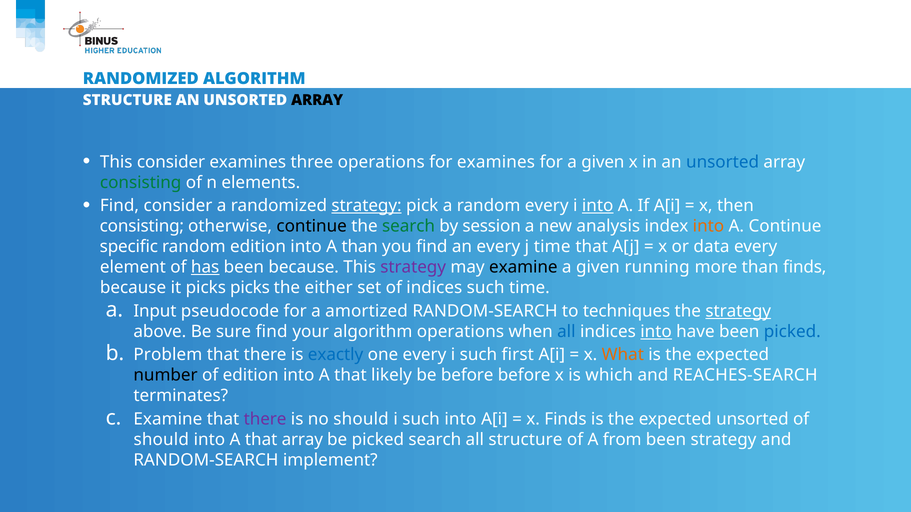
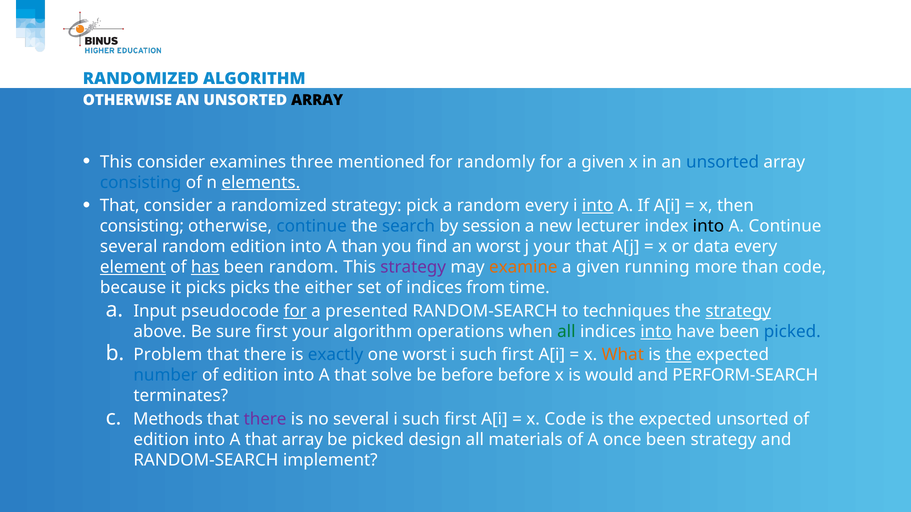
STRUCTURE: STRUCTURE -> OTHERWISE (127, 100)
three operations: operations -> mentioned (381, 162)
for examines: examines -> randomly (496, 162)
consisting colour: green -> blue (141, 183)
elements underline: none -> present (261, 183)
Find: Find -> That (120, 206)
strategy underline: present -> none (367, 206)
continue colour: black -> blue (312, 226)
search colour: green -> blue (409, 226)
analysis: analysis -> lecturer (608, 226)
into colour: orange -> black (708, 226)
specific: specific -> several (129, 247)
an every: every -> worst (498, 247)
j time: time -> your (552, 247)
element underline: none -> present (133, 267)
been because: because -> random (304, 267)
examine colour: black -> orange (523, 267)
than finds: finds -> code (805, 267)
indices such: such -> from (486, 288)
for underline: none -> present (295, 311)
amortized: amortized -> presented (367, 311)
sure find: find -> first (272, 332)
all colour: blue -> green (566, 332)
one every: every -> worst (425, 355)
the underline: none -> present (679, 355)
number colour: black -> blue (166, 376)
likely: likely -> solve (392, 376)
which: which -> would (609, 376)
REACHES-SEARCH: REACHES-SEARCH -> PERFORM-SEARCH (745, 376)
Examine: Examine -> Methods (168, 419)
no should: should -> several (361, 419)
into: into -> first (460, 419)
x Finds: Finds -> Code (565, 419)
should: should -> edition (161, 440)
picked search: search -> design (435, 440)
all structure: structure -> materials (526, 440)
from: from -> once (622, 440)
